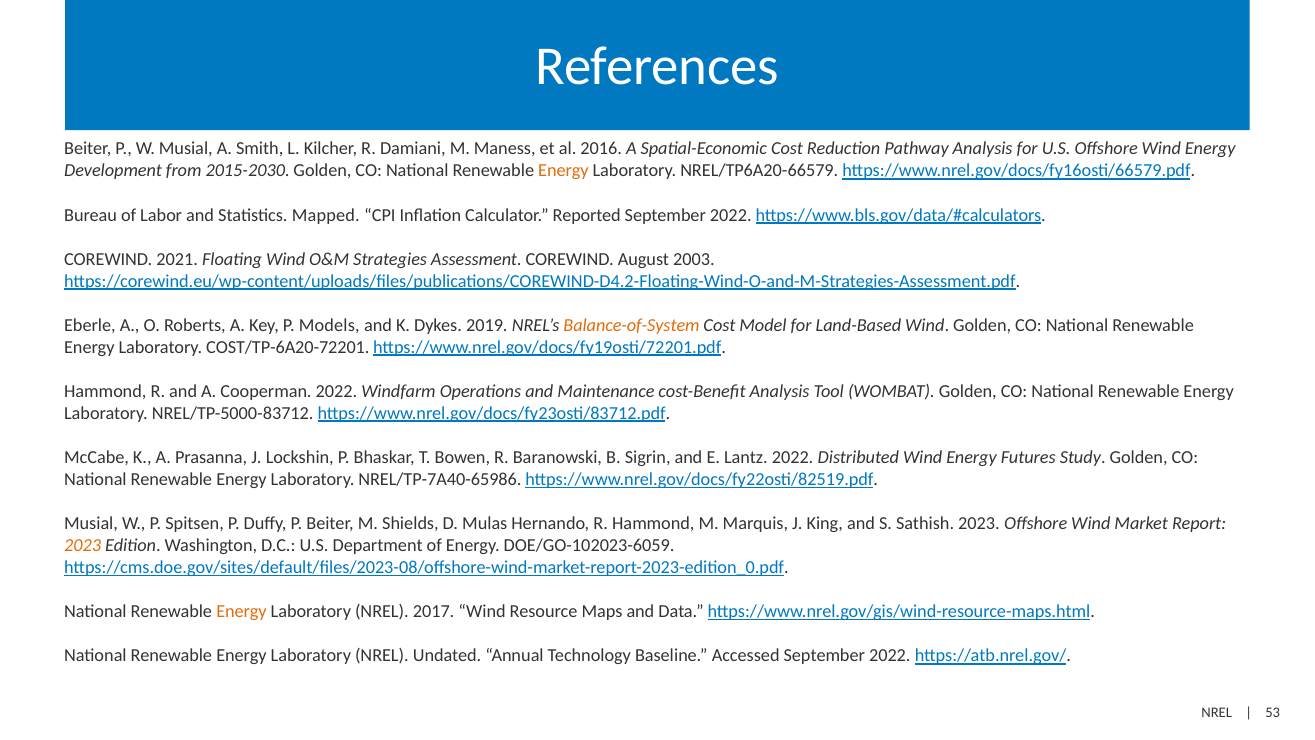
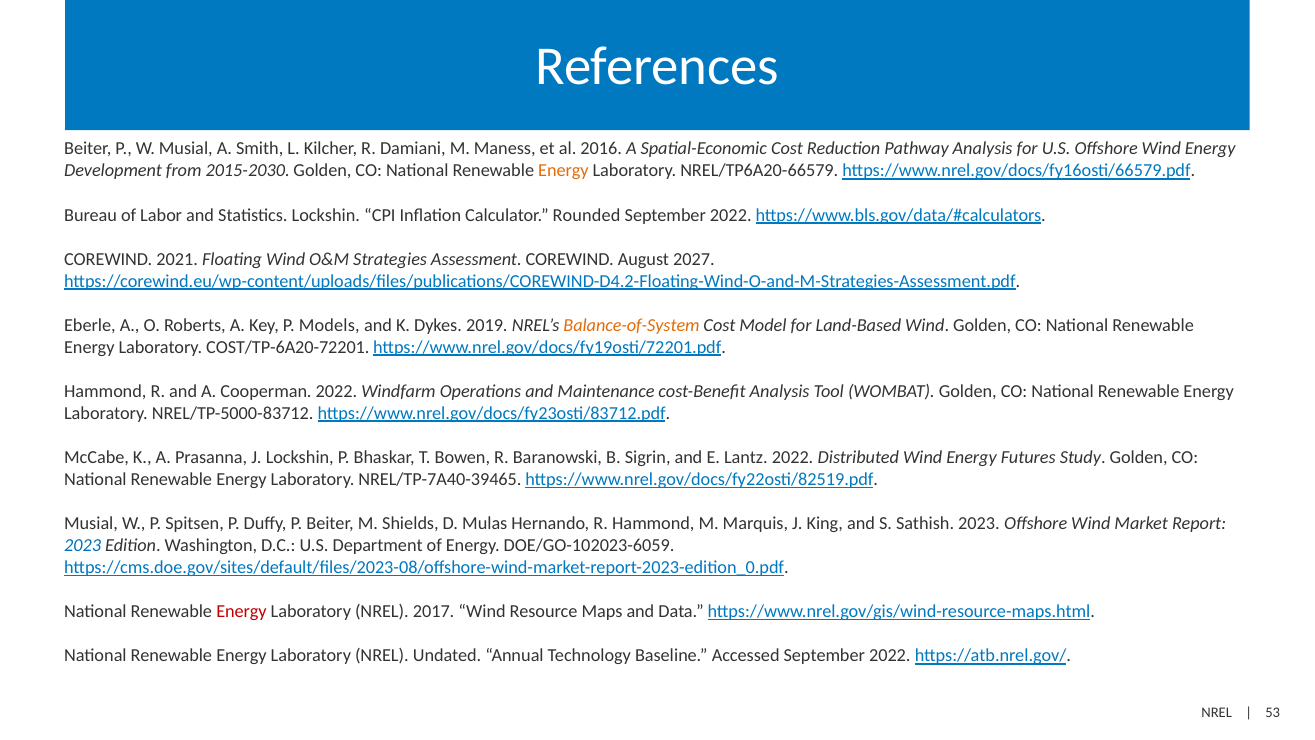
Statistics Mapped: Mapped -> Lockshin (326, 215)
Reported: Reported -> Rounded (587, 215)
2003: 2003 -> 2027 (694, 259)
NREL/TP-7A40-65986: NREL/TP-7A40-65986 -> NREL/TP-7A40-39465 (440, 479)
2023 colour: orange -> blue (83, 545)
Energy colour: orange -> red (242, 611)
